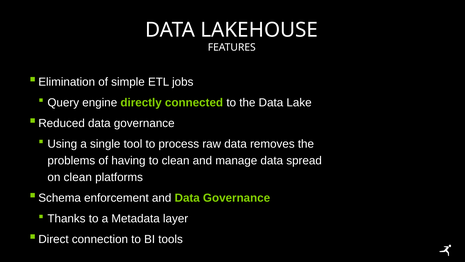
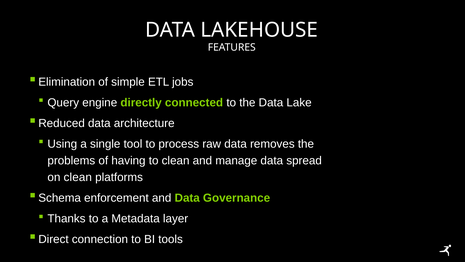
Reduced data governance: governance -> architecture (144, 123)
